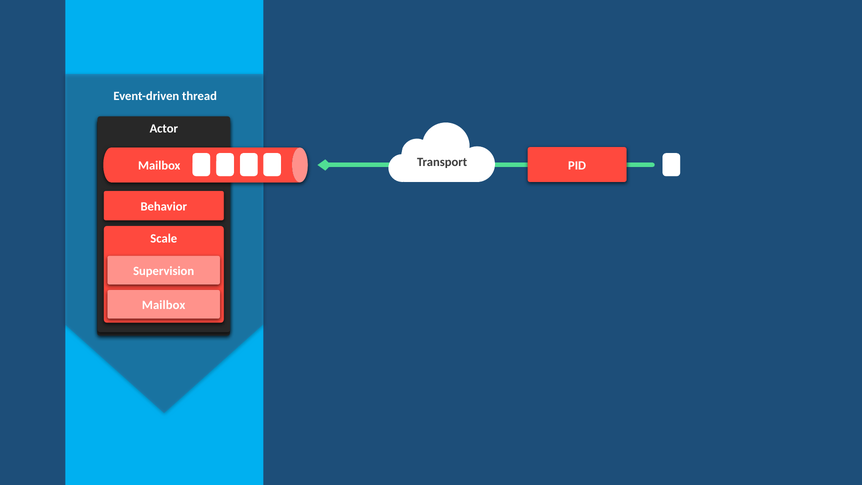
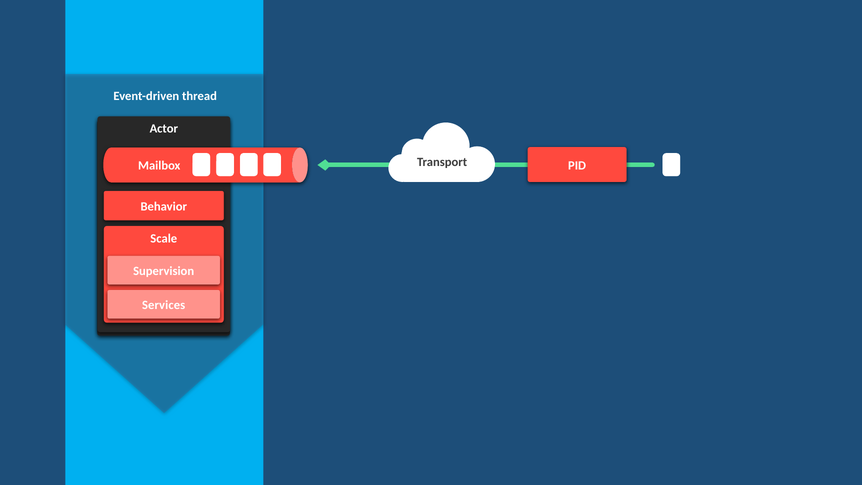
Mailbox: Mailbox -> Services (164, 305)
